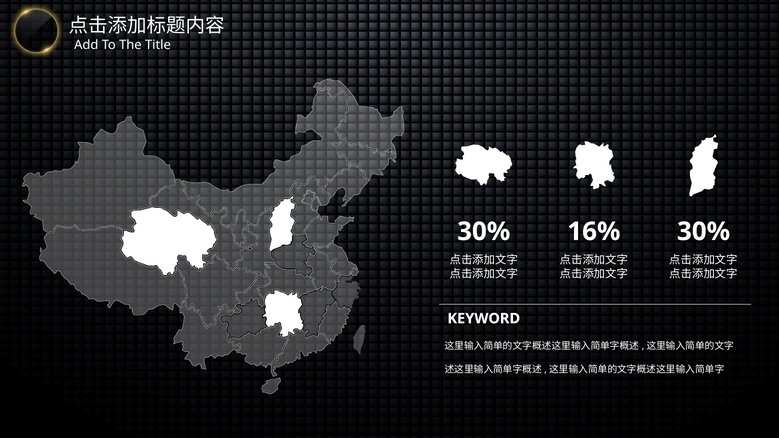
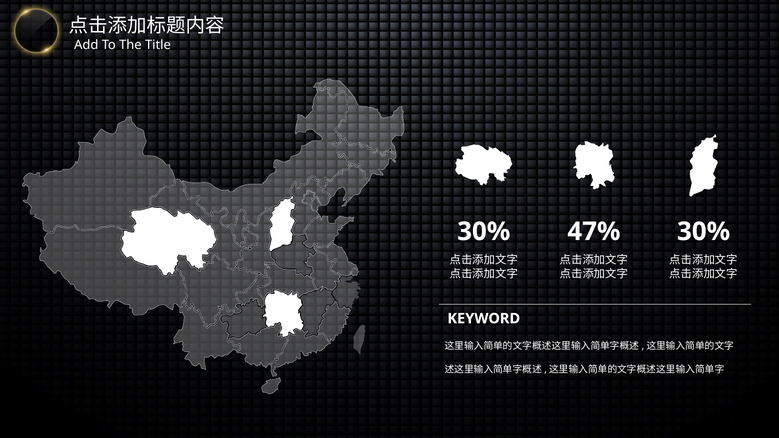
16%: 16% -> 47% (594, 232)
